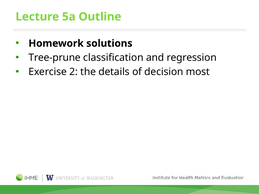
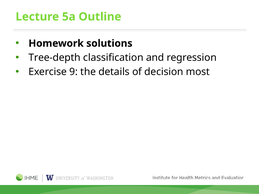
Tree-prune: Tree-prune -> Tree-depth (55, 58)
2: 2 -> 9 (74, 72)
